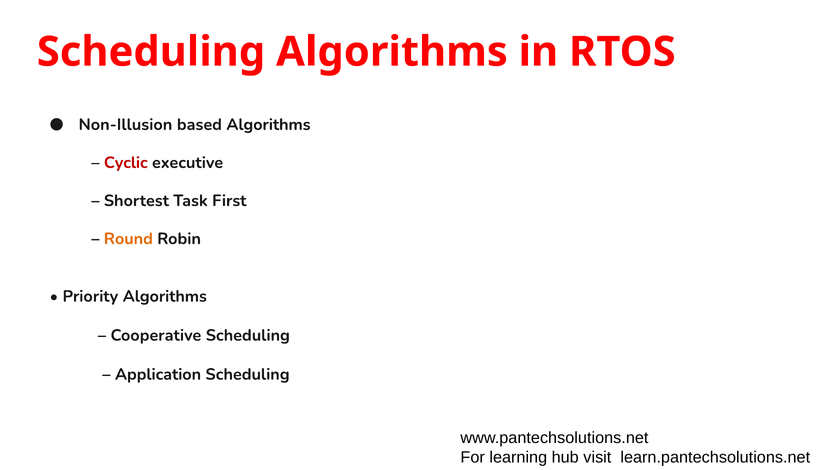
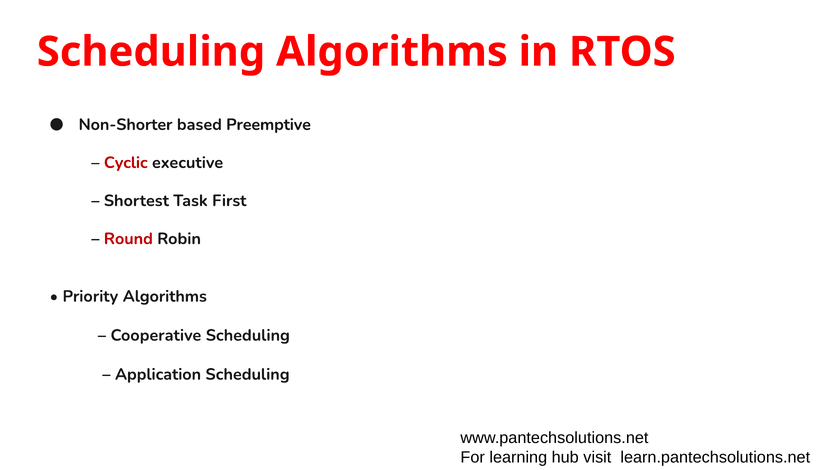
Non-Illusion: Non-Illusion -> Non-Shorter (125, 124)
based Algorithms: Algorithms -> Preemptive (269, 124)
Round colour: orange -> red (128, 239)
